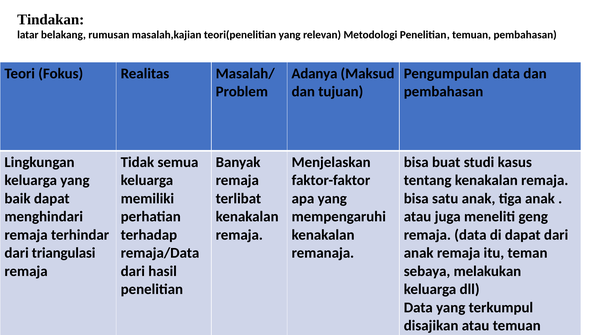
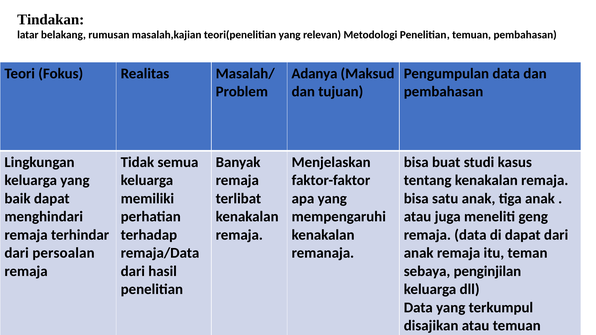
dari triangulasi: triangulasi -> persoalan (63, 253)
melakukan: melakukan -> penginjilan (487, 271)
